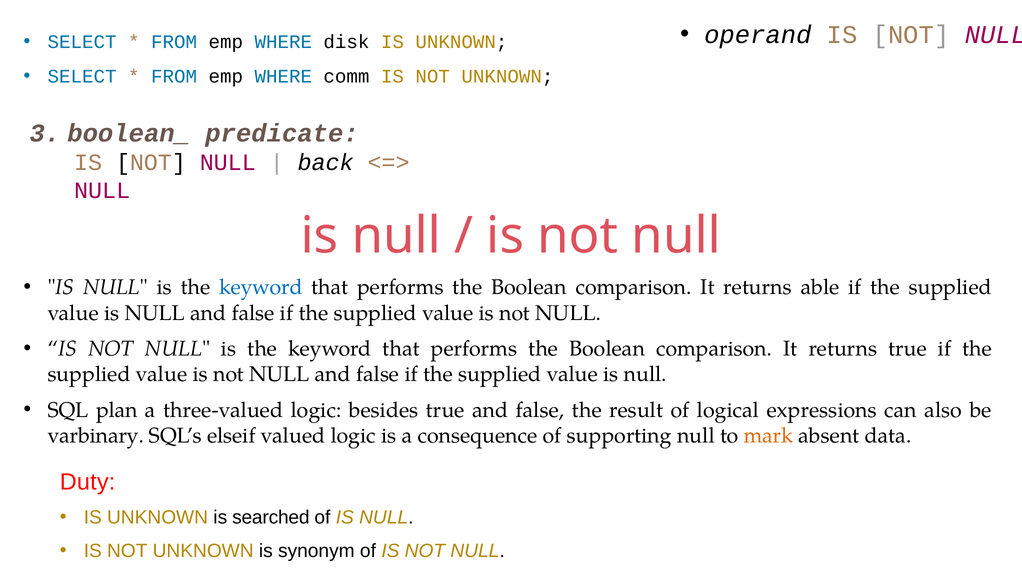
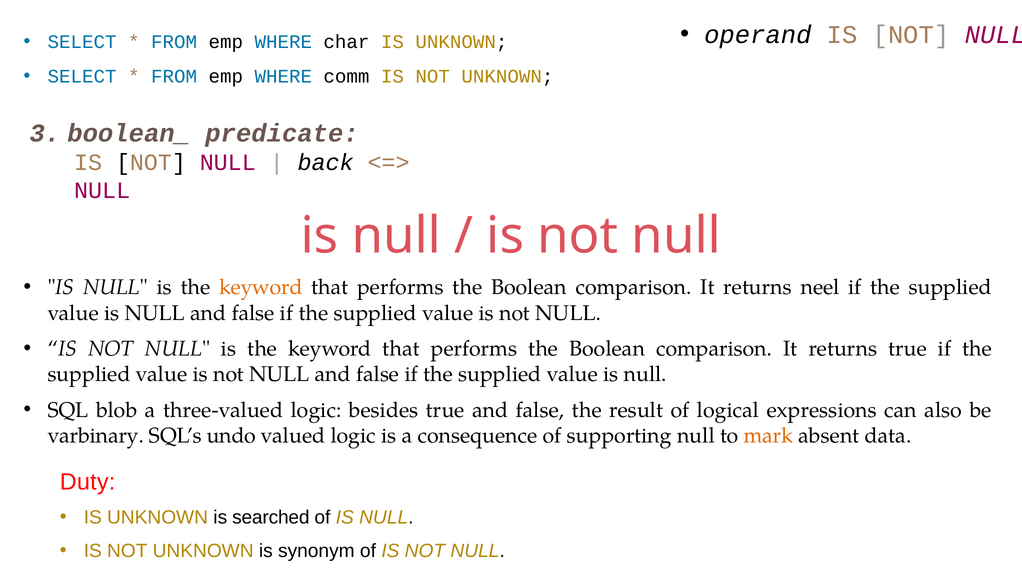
disk: disk -> char (346, 42)
keyword colour: blue -> orange (261, 287)
able: able -> neel (820, 287)
plan: plan -> blob (117, 410)
elseif: elseif -> undo (231, 436)
